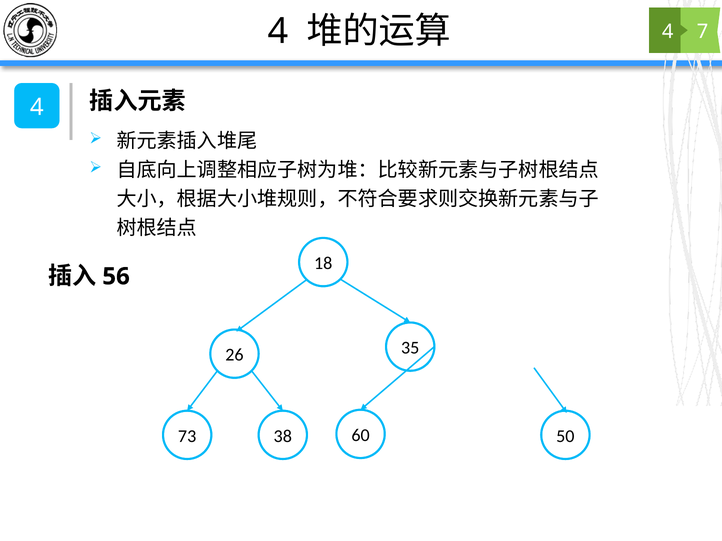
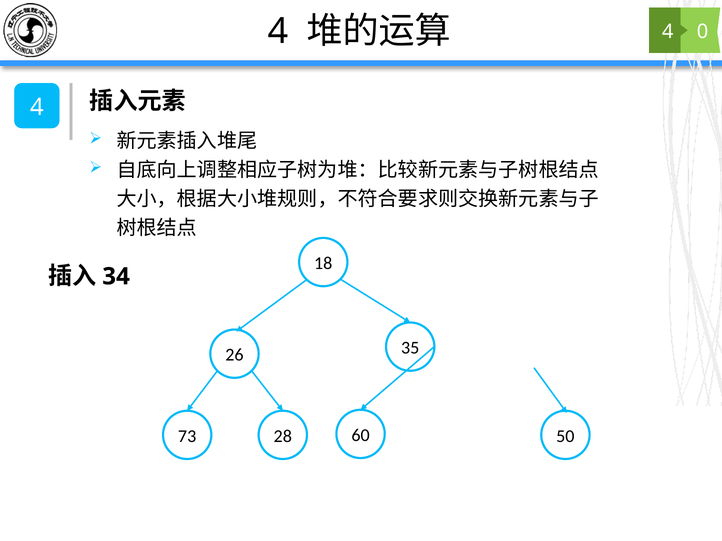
7: 7 -> 0 (703, 32)
56: 56 -> 34 (116, 277)
38: 38 -> 28 (283, 437)
